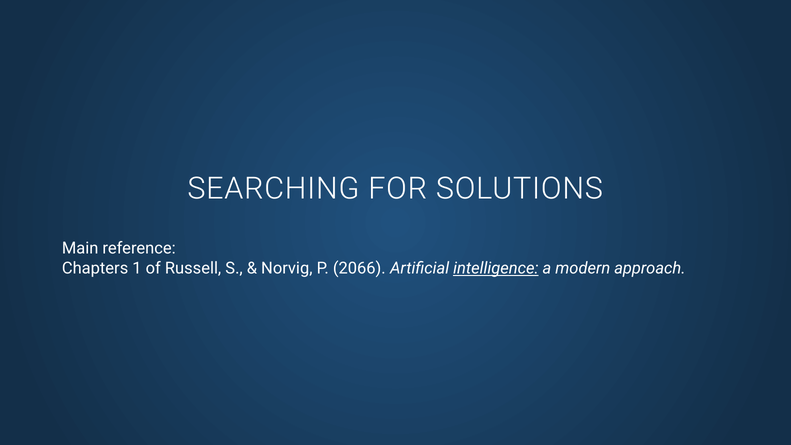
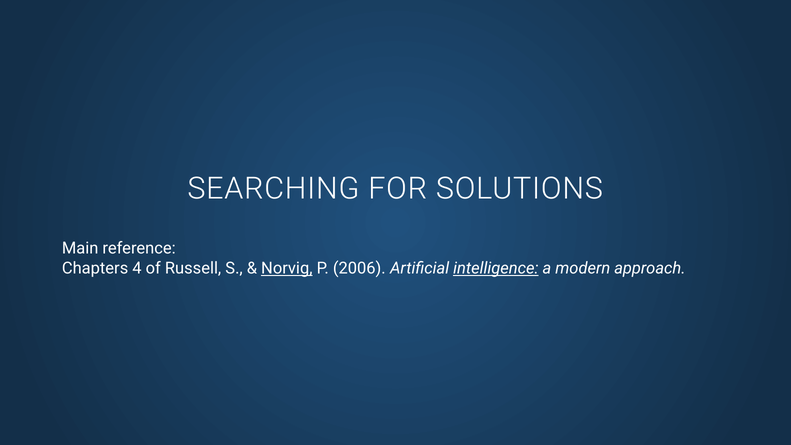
1: 1 -> 4 (137, 268)
Norvig underline: none -> present (287, 268)
2066: 2066 -> 2006 (359, 268)
